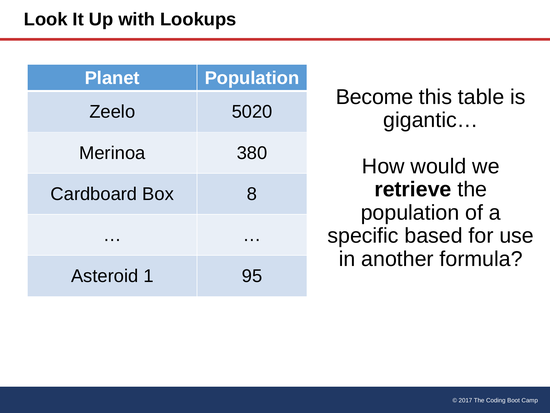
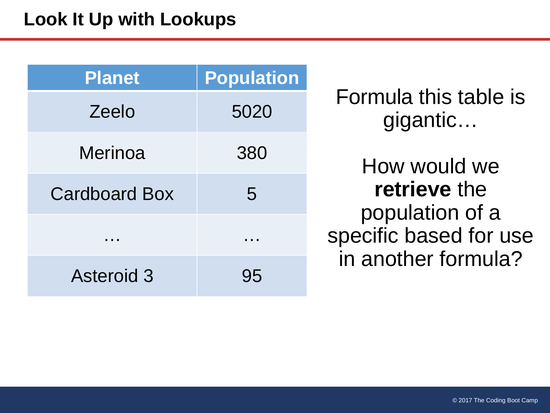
Become: Become -> Formula (375, 97)
8: 8 -> 5 (252, 194)
1: 1 -> 3 (148, 276)
